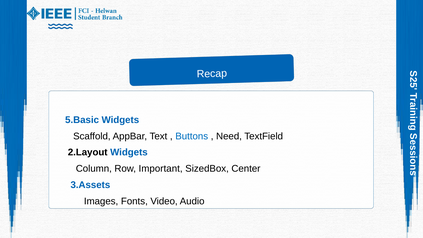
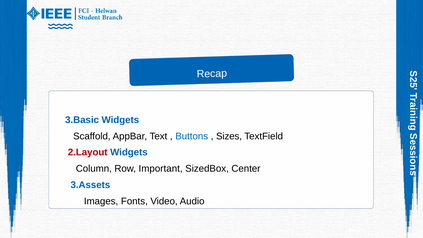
5.Basic: 5.Basic -> 3.Basic (82, 120)
Need: Need -> Sizes (229, 136)
2.Layout colour: black -> red (88, 152)
